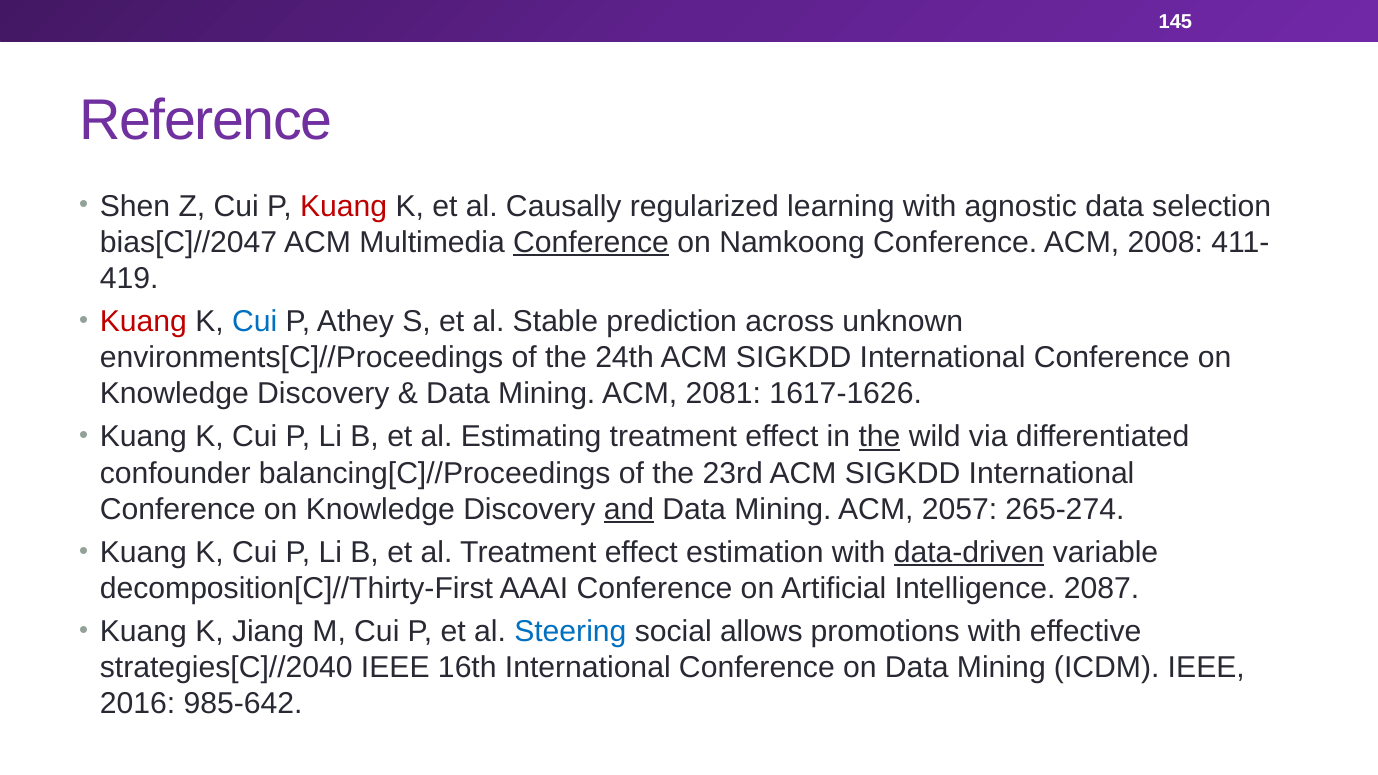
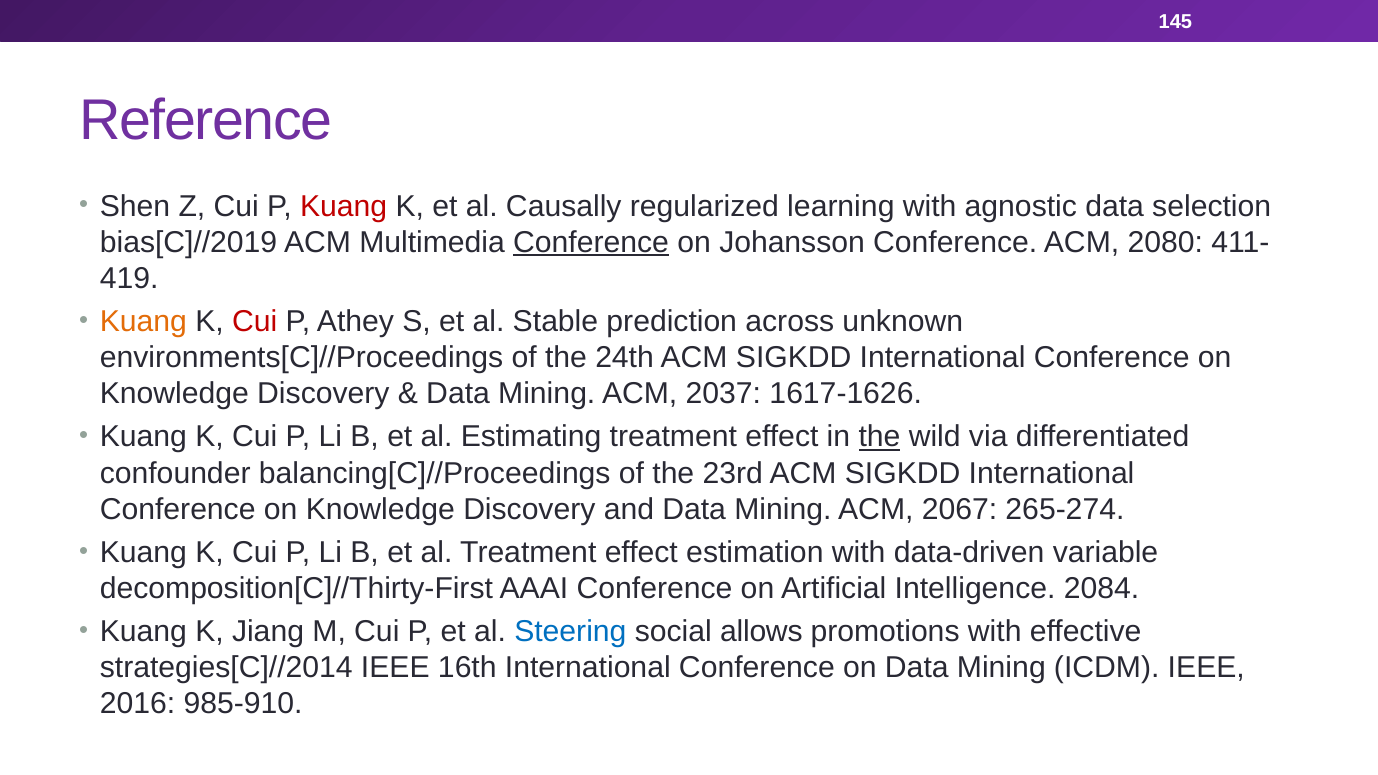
bias[C]//2047: bias[C]//2047 -> bias[C]//2019 (189, 242)
Namkoong: Namkoong -> Johansson (792, 242)
2008: 2008 -> 2080 (1165, 242)
Kuang colour: red -> orange (143, 322)
Cui colour: blue -> red (255, 322)
2081: 2081 -> 2037 (723, 394)
and underline: present -> none (629, 509)
2057: 2057 -> 2067 (959, 509)
data-driven underline: present -> none (969, 552)
2087: 2087 -> 2084 (1101, 589)
strategies[C]//2040: strategies[C]//2040 -> strategies[C]//2014 (226, 668)
985-642: 985-642 -> 985-910 (243, 704)
